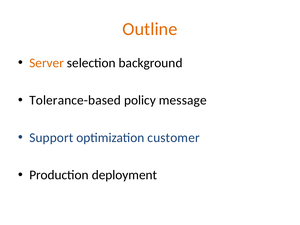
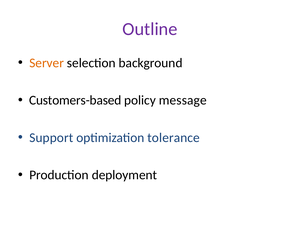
Outline colour: orange -> purple (150, 29)
Tolerance-based: Tolerance-based -> Customers-based (75, 100)
customer: customer -> tolerance (174, 138)
